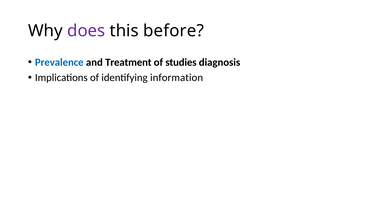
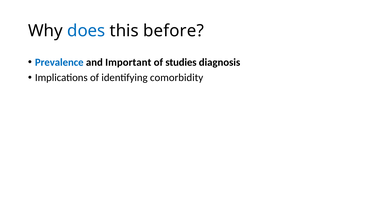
does colour: purple -> blue (86, 31)
Treatment: Treatment -> Important (128, 62)
information: information -> comorbidity (177, 78)
